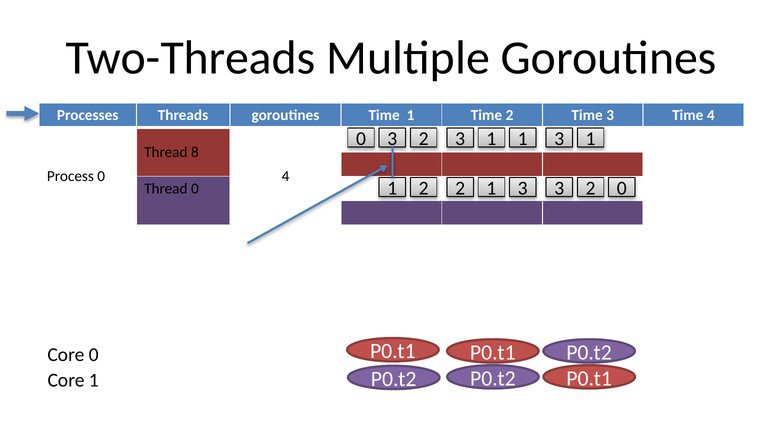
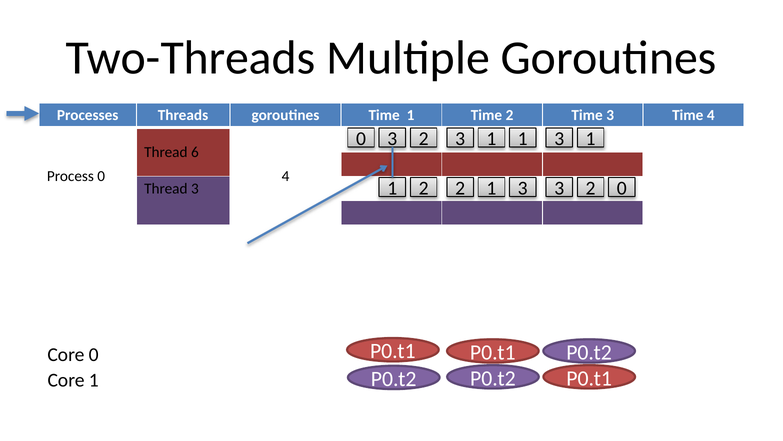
8: 8 -> 6 (195, 152)
Thread 0: 0 -> 3 (195, 188)
